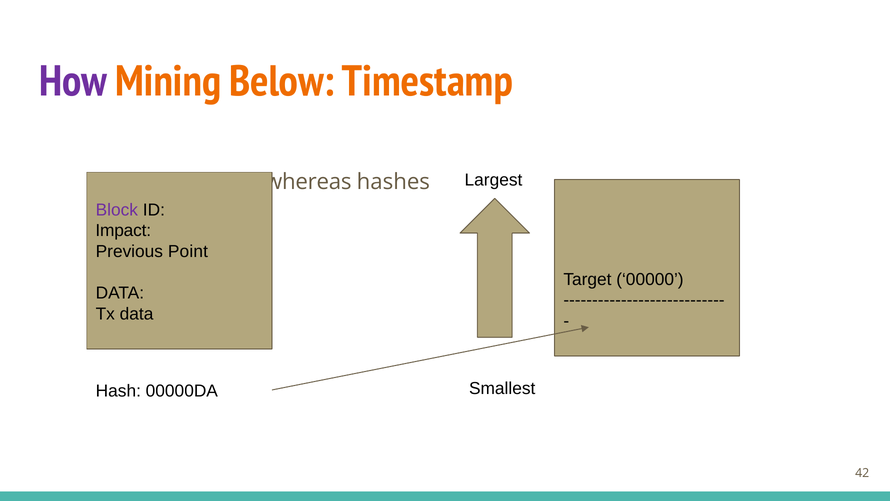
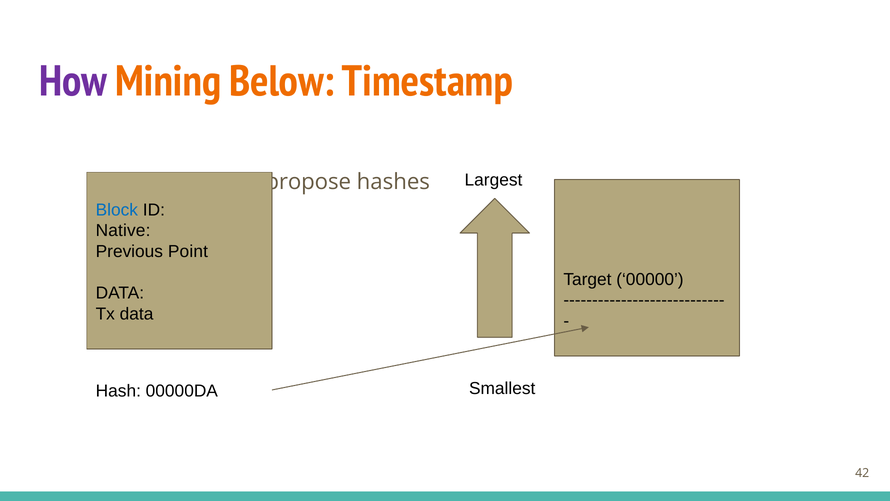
whereas: whereas -> propose (308, 182)
Block colour: purple -> blue (117, 210)
Impact: Impact -> Native (123, 230)
